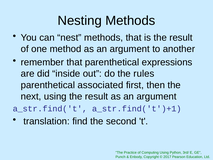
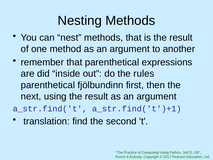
associated: associated -> fjölbundinn (101, 85)
